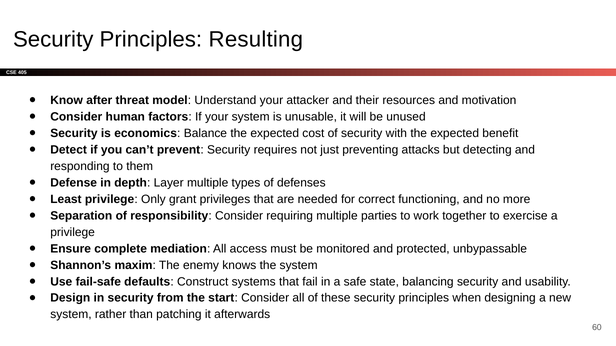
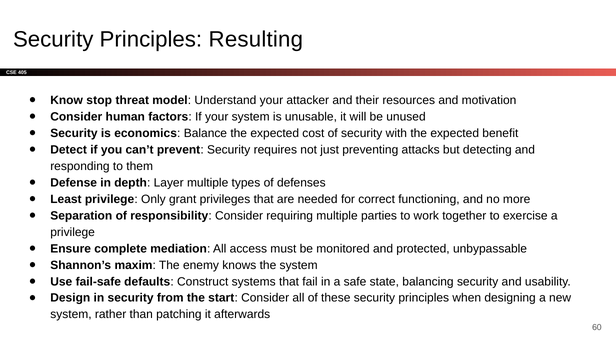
after: after -> stop (99, 100)
